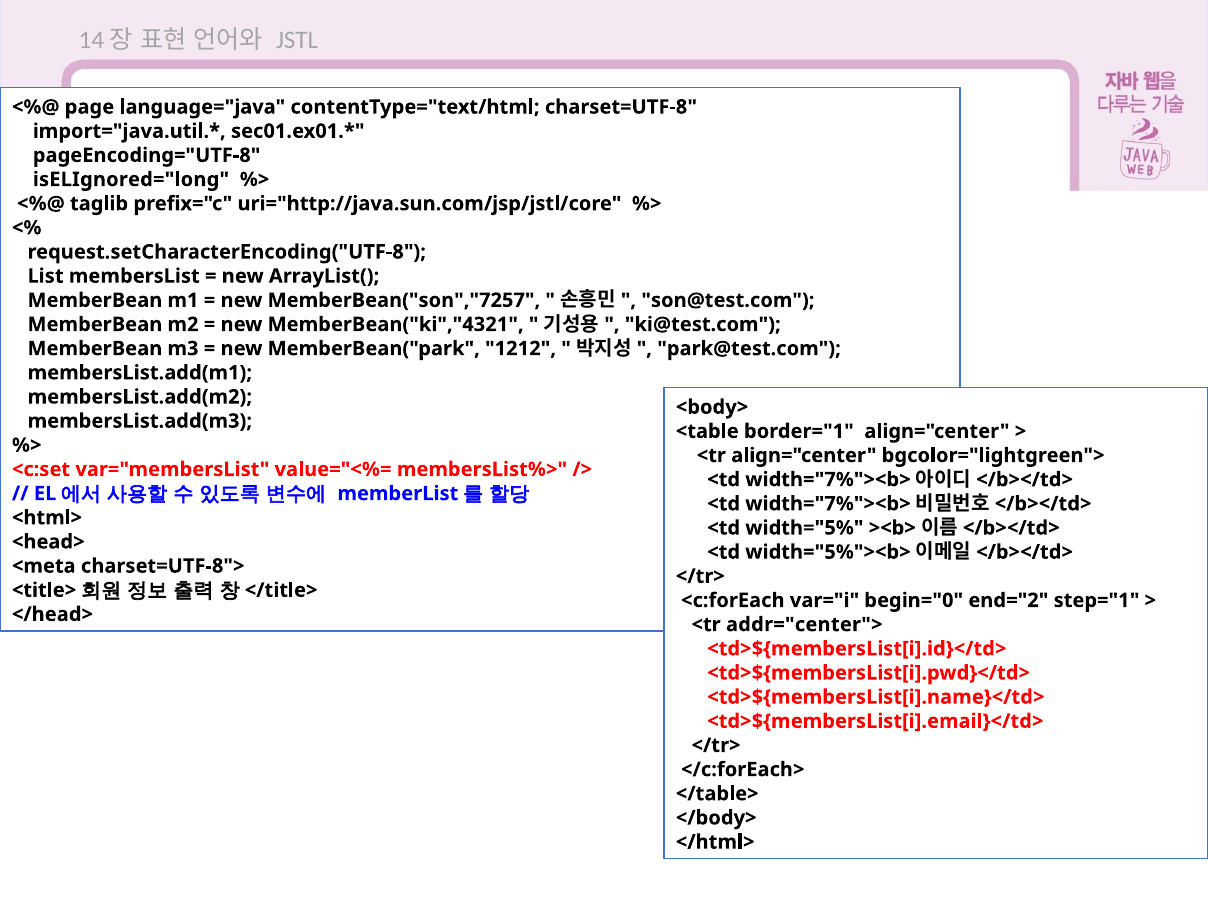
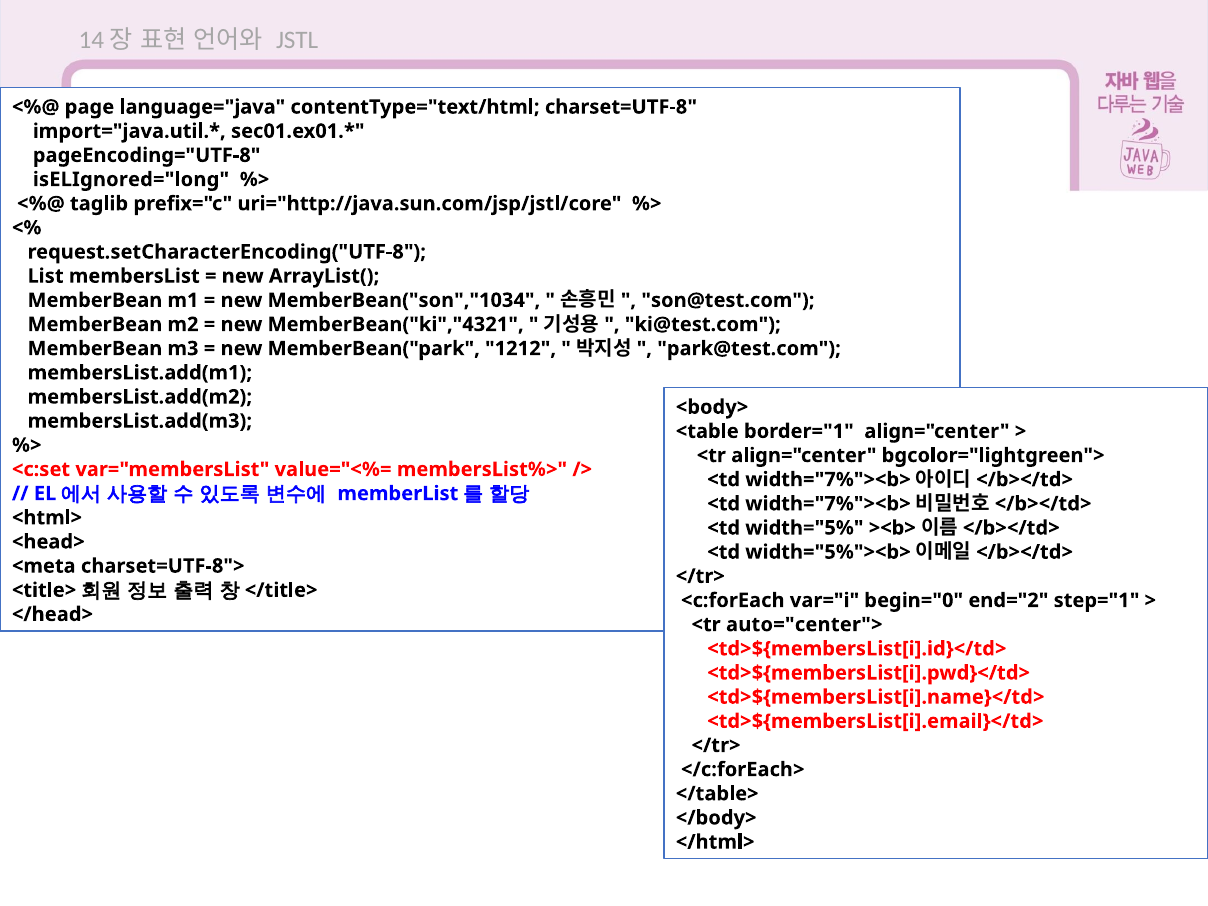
MemberBean("son","7257: MemberBean("son","7257 -> MemberBean("son","1034 (404, 300)
addr="center">: addr="center"> -> auto="center"> (804, 625)
